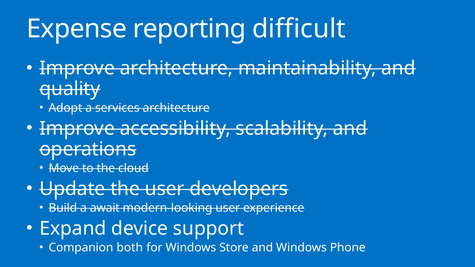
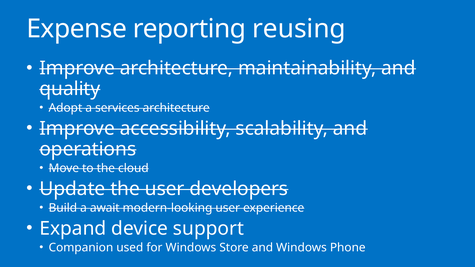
difficult: difficult -> reusing (299, 29)
both: both -> used (130, 248)
